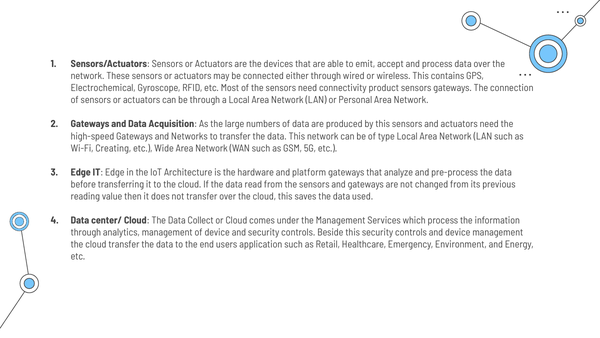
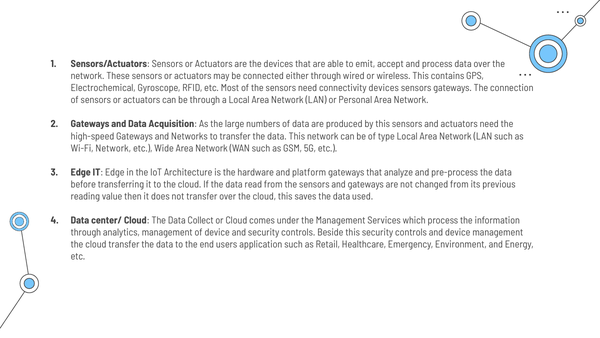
connectivity product: product -> devices (384, 88)
Wi-Fi Creating: Creating -> Network (113, 148)
